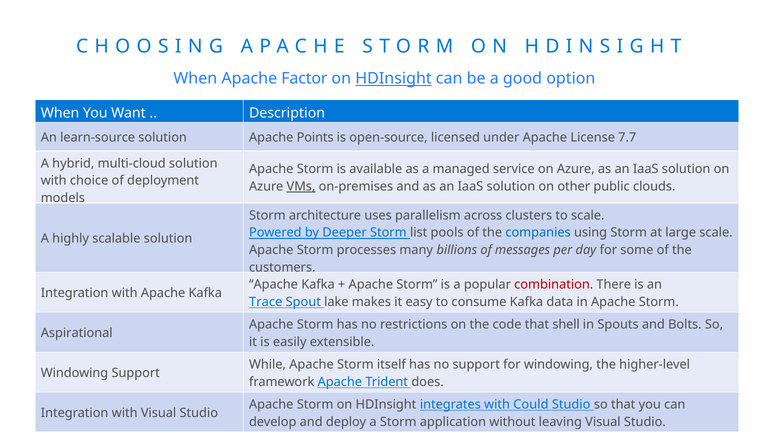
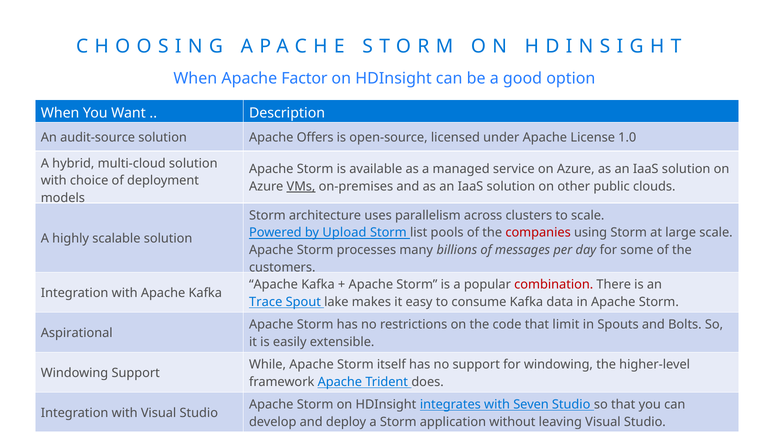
HDInsight underline: present -> none (394, 78)
learn-source: learn-source -> audit-source (98, 137)
Points: Points -> Offers (315, 137)
7.7: 7.7 -> 1.0 (627, 137)
Deeper: Deeper -> Upload (344, 232)
companies colour: blue -> red (538, 232)
shell: shell -> limit (566, 324)
Could: Could -> Seven (531, 404)
